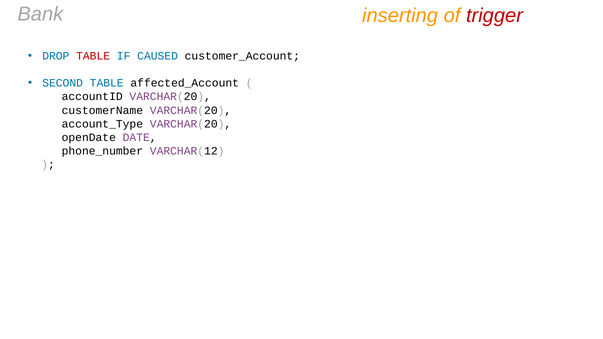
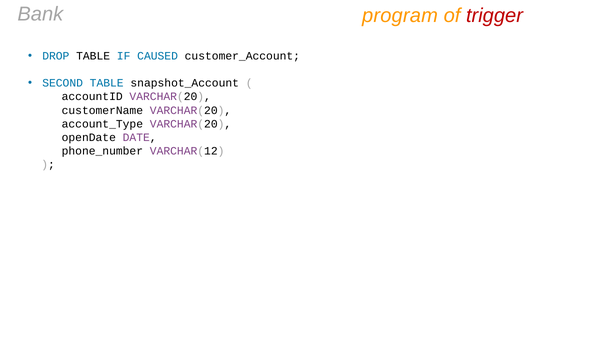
inserting: inserting -> program (400, 16)
TABLE colour: red -> black (93, 56)
affected_Account: affected_Account -> snapshot_Account (185, 83)
